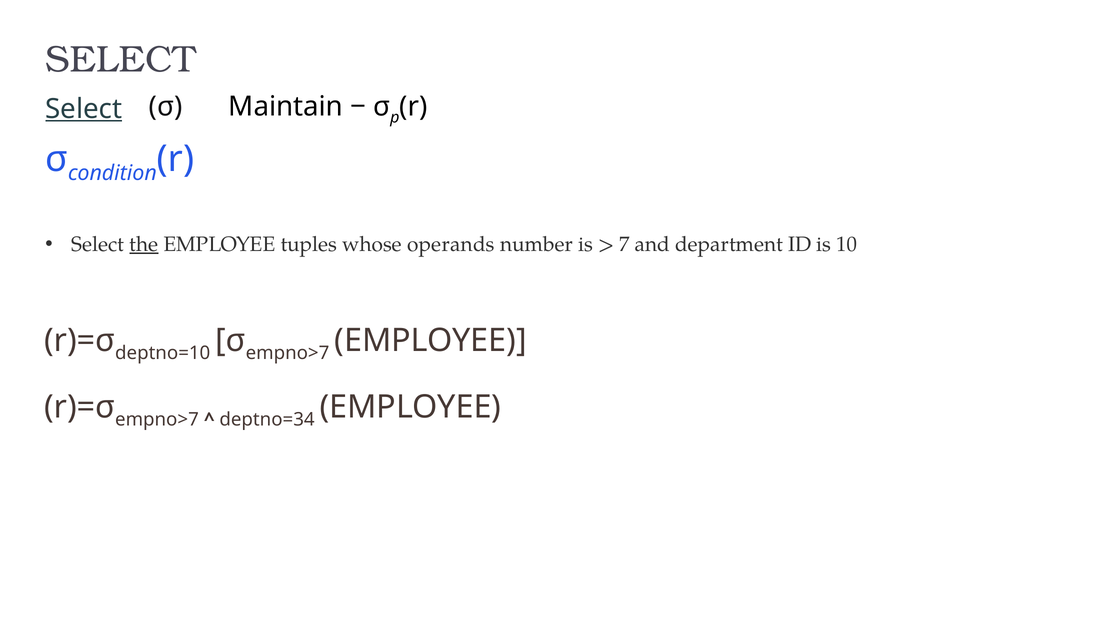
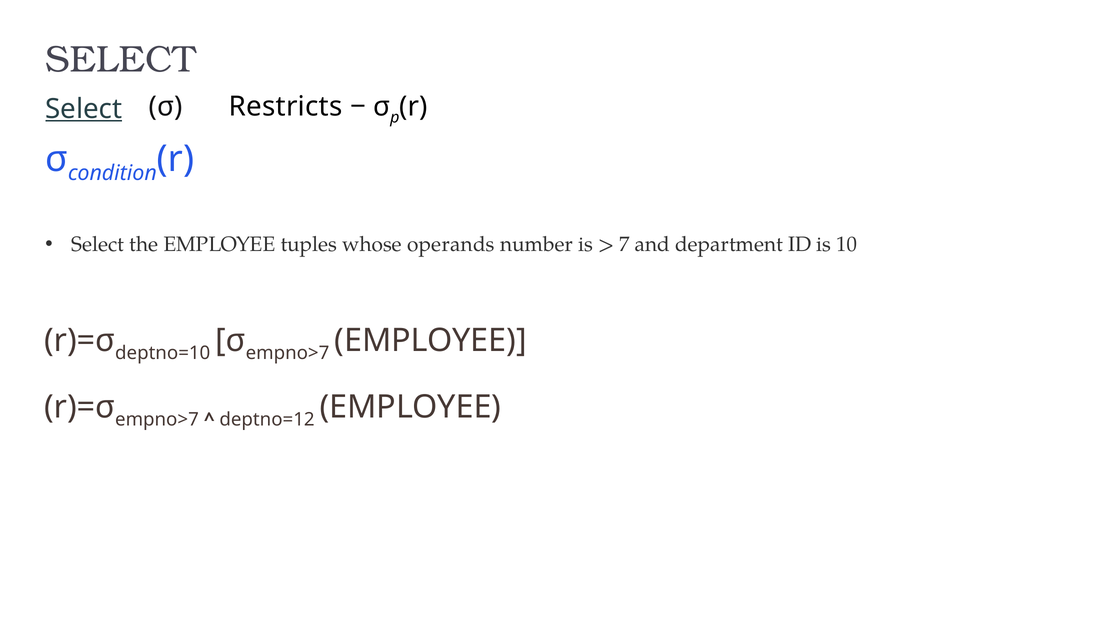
Maintain: Maintain -> Restricts (286, 107)
the underline: present -> none (144, 244)
deptno=34: deptno=34 -> deptno=12 (267, 419)
